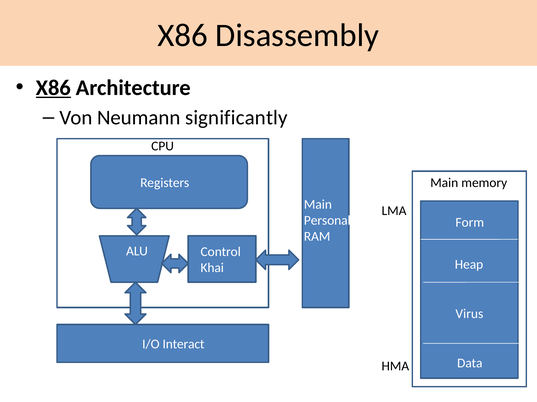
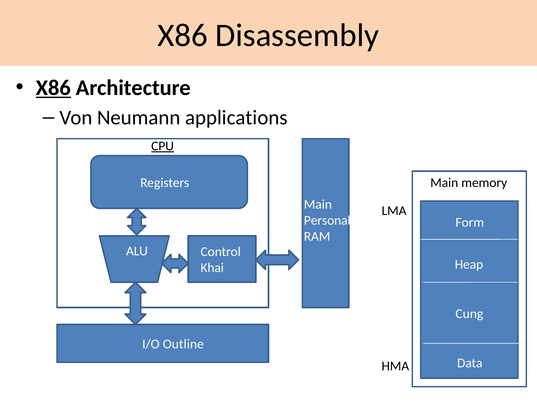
significantly: significantly -> applications (236, 118)
CPU underline: none -> present (163, 146)
Virus: Virus -> Cung (469, 314)
Interact: Interact -> Outline (183, 345)
